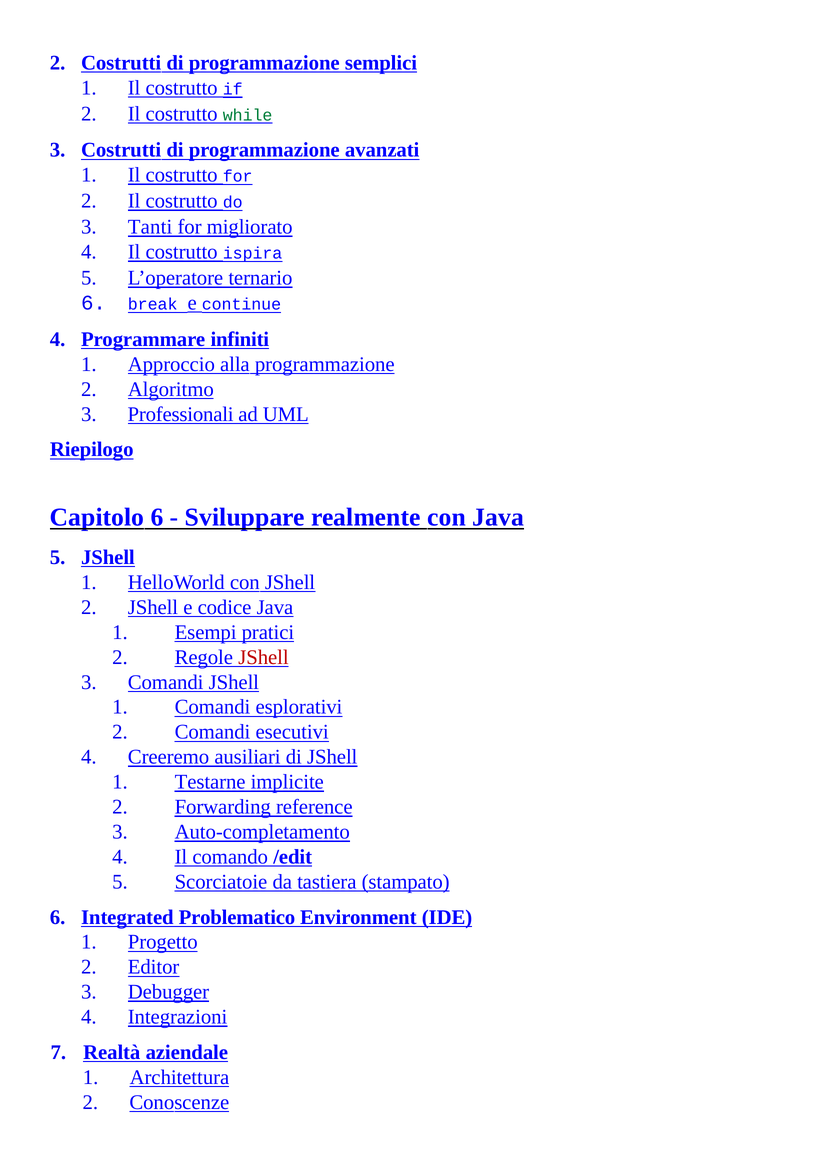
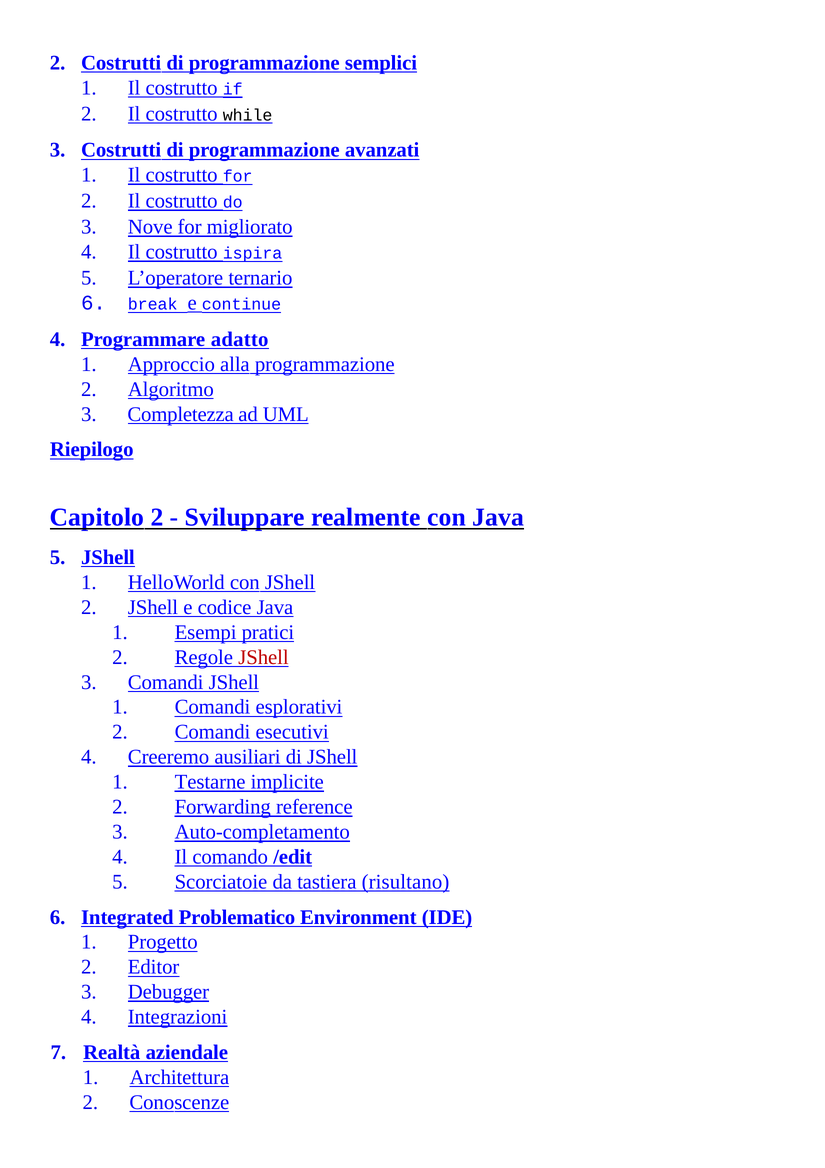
while colour: green -> black (248, 115)
Tanti: Tanti -> Nove (150, 227)
infiniti: infiniti -> adatto (240, 339)
Professionali: Professionali -> Completezza (181, 414)
Capitolo 6: 6 -> 2 (157, 517)
stampato: stampato -> risultano (406, 882)
